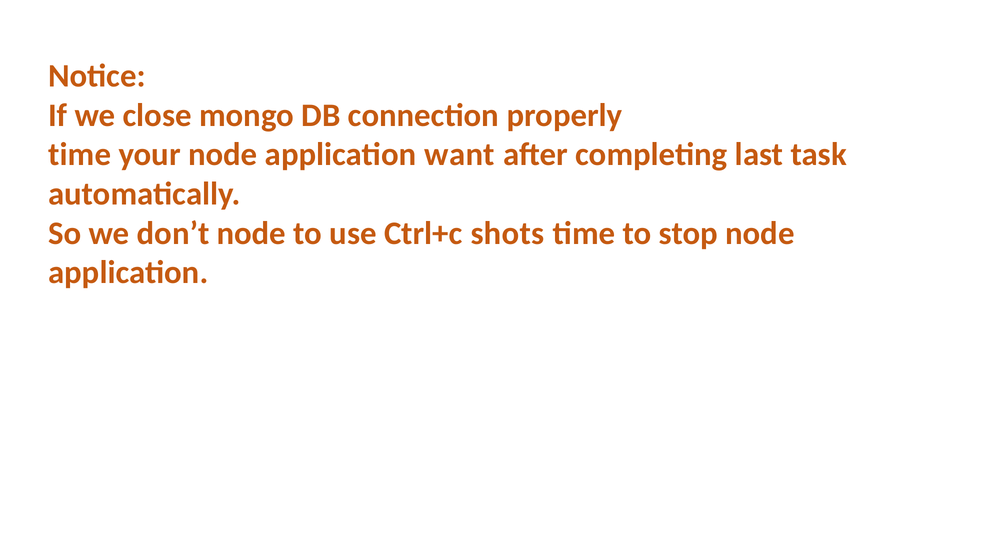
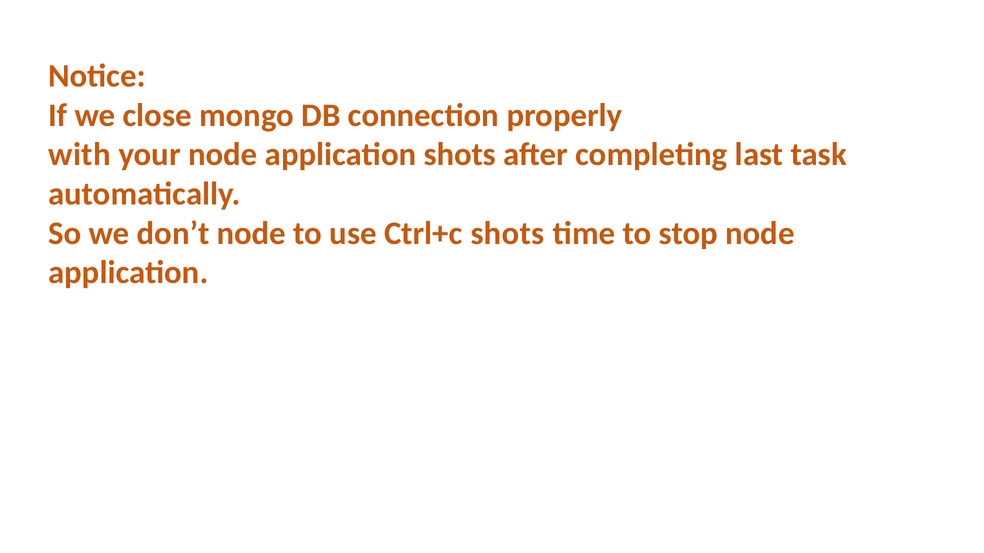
time: time -> with (80, 155)
application want: want -> shots (460, 155)
